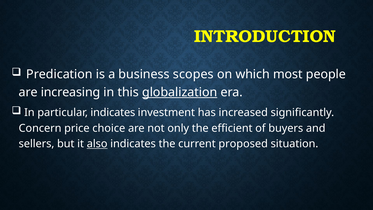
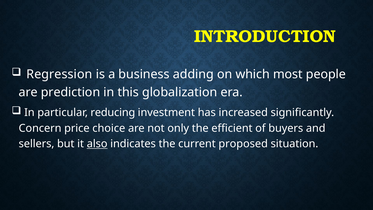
Predication: Predication -> Regression (59, 74)
scopes: scopes -> adding (193, 74)
increasing: increasing -> prediction (70, 92)
globalization underline: present -> none (180, 92)
particular indicates: indicates -> reducing (113, 112)
